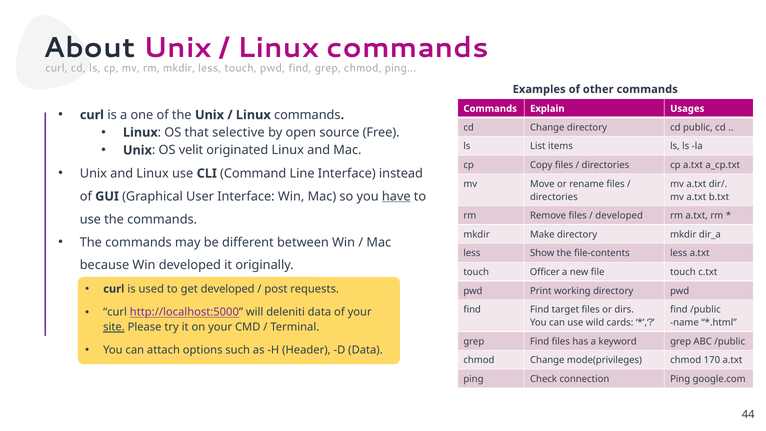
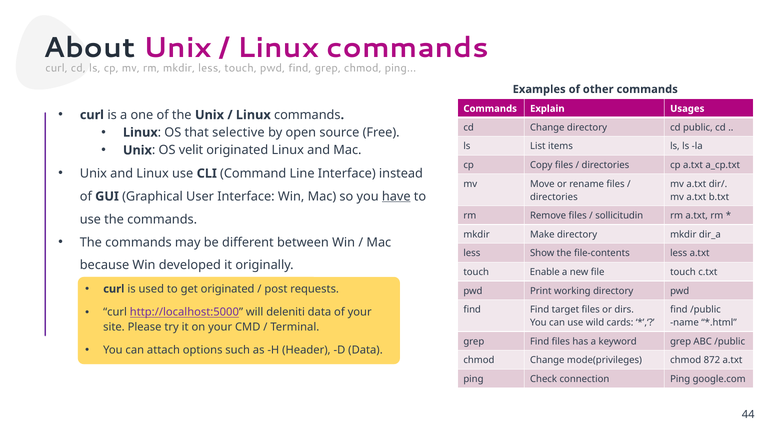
developed: developed -> sollicitudin (619, 216)
Officer: Officer -> Enable (545, 272)
get developed: developed -> originated (228, 289)
site underline: present -> none (114, 327)
170: 170 -> 872 (712, 360)
